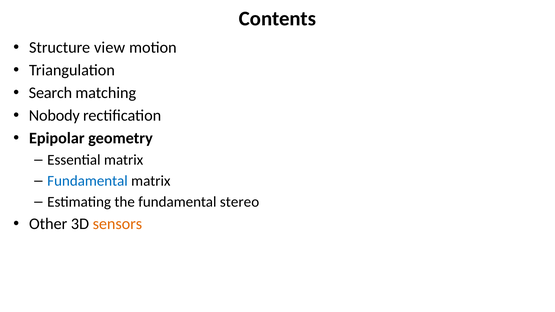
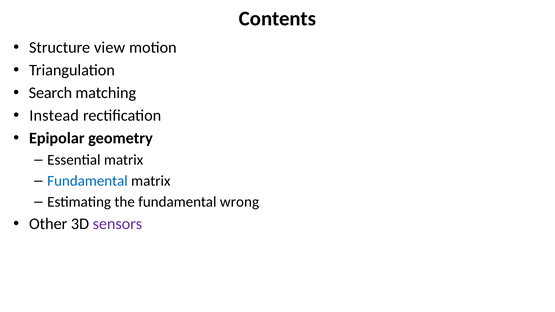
Nobody: Nobody -> Instead (54, 116)
stereo: stereo -> wrong (240, 202)
sensors colour: orange -> purple (117, 224)
